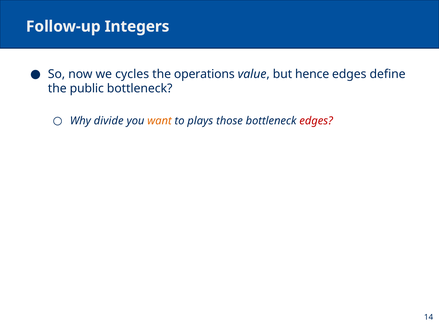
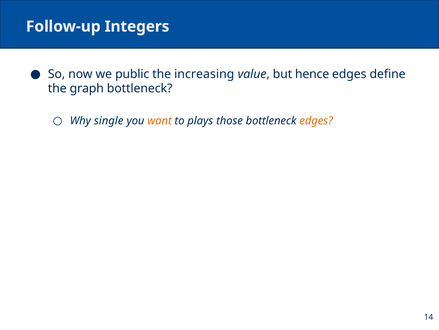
cycles: cycles -> public (132, 74)
operations: operations -> increasing (204, 74)
public: public -> graph (87, 88)
divide: divide -> single (109, 121)
edges colour: red -> orange (316, 121)
